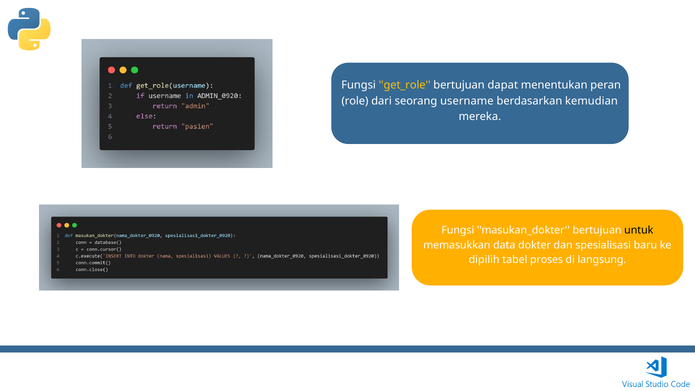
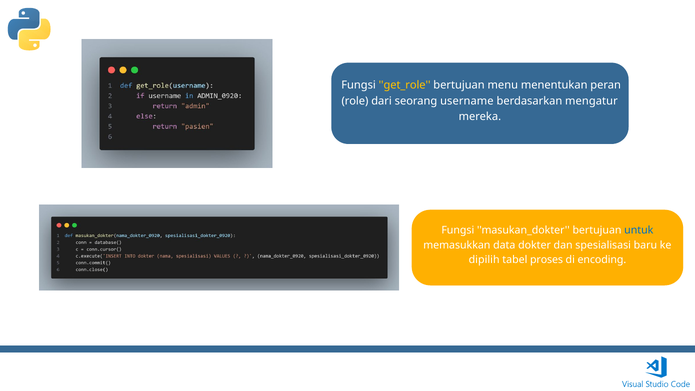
dapat: dapat -> menu (503, 85)
kemudian: kemudian -> mengatur (591, 101)
untuk colour: black -> blue (639, 230)
langsung: langsung -> encoding (602, 260)
